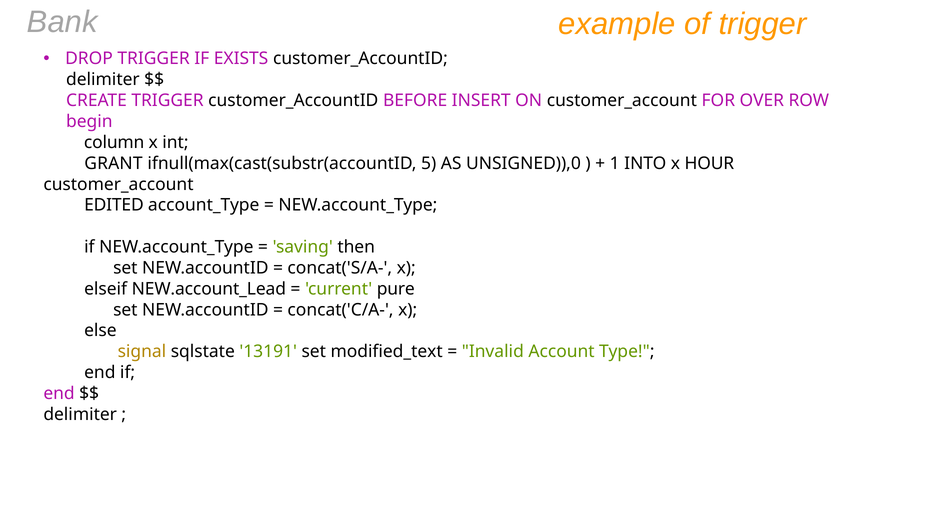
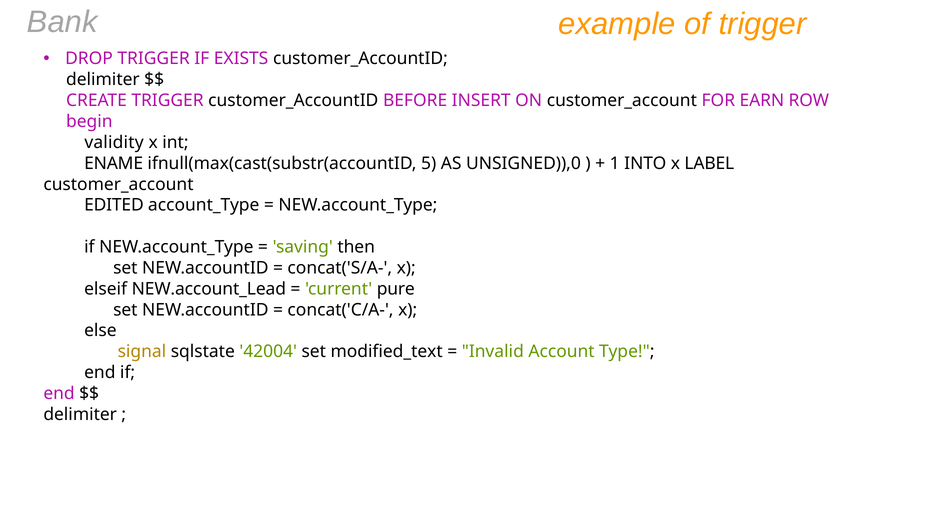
OVER: OVER -> EARN (762, 101)
column: column -> validity (114, 142)
GRANT: GRANT -> ENAME (114, 163)
HOUR: HOUR -> LABEL (709, 163)
13191: 13191 -> 42004 (268, 352)
